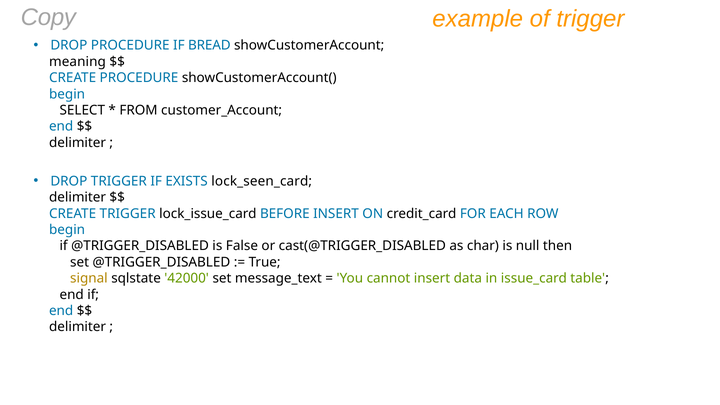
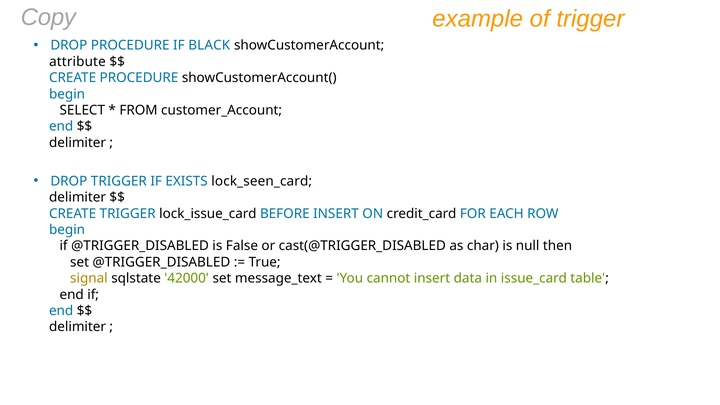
BREAD: BREAD -> BLACK (209, 45)
meaning: meaning -> attribute (77, 62)
